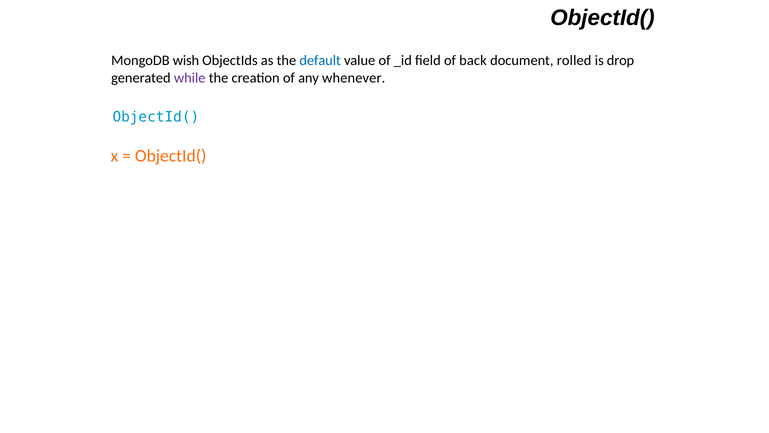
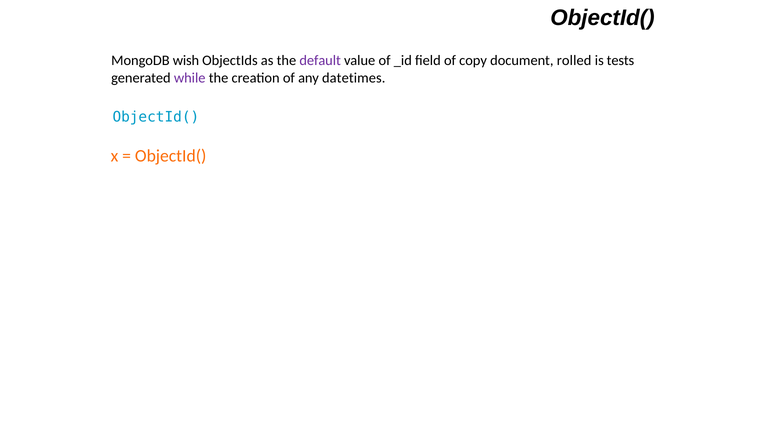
default colour: blue -> purple (320, 61)
back: back -> copy (473, 61)
drop: drop -> tests (620, 61)
whenever: whenever -> datetimes (354, 78)
